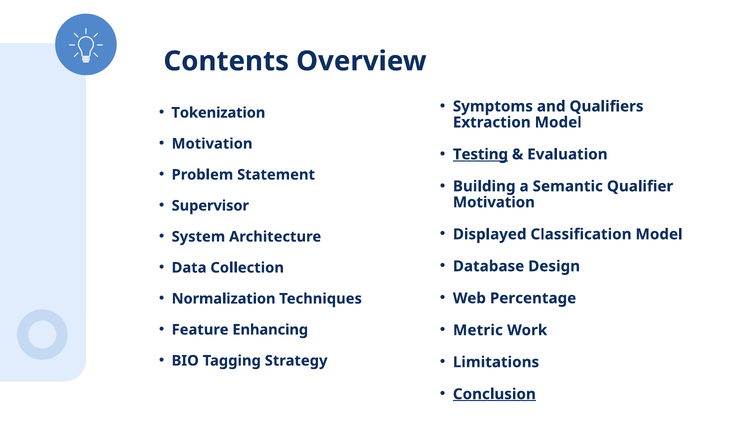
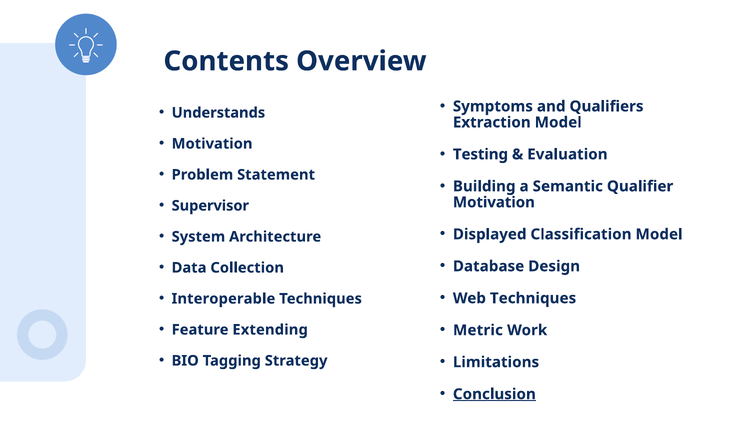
Tokenization: Tokenization -> Understands (218, 113)
Testing underline: present -> none (480, 154)
Web Percentage: Percentage -> Techniques (533, 298)
Normalization: Normalization -> Interoperable (223, 299)
Enhancing: Enhancing -> Extending (270, 330)
